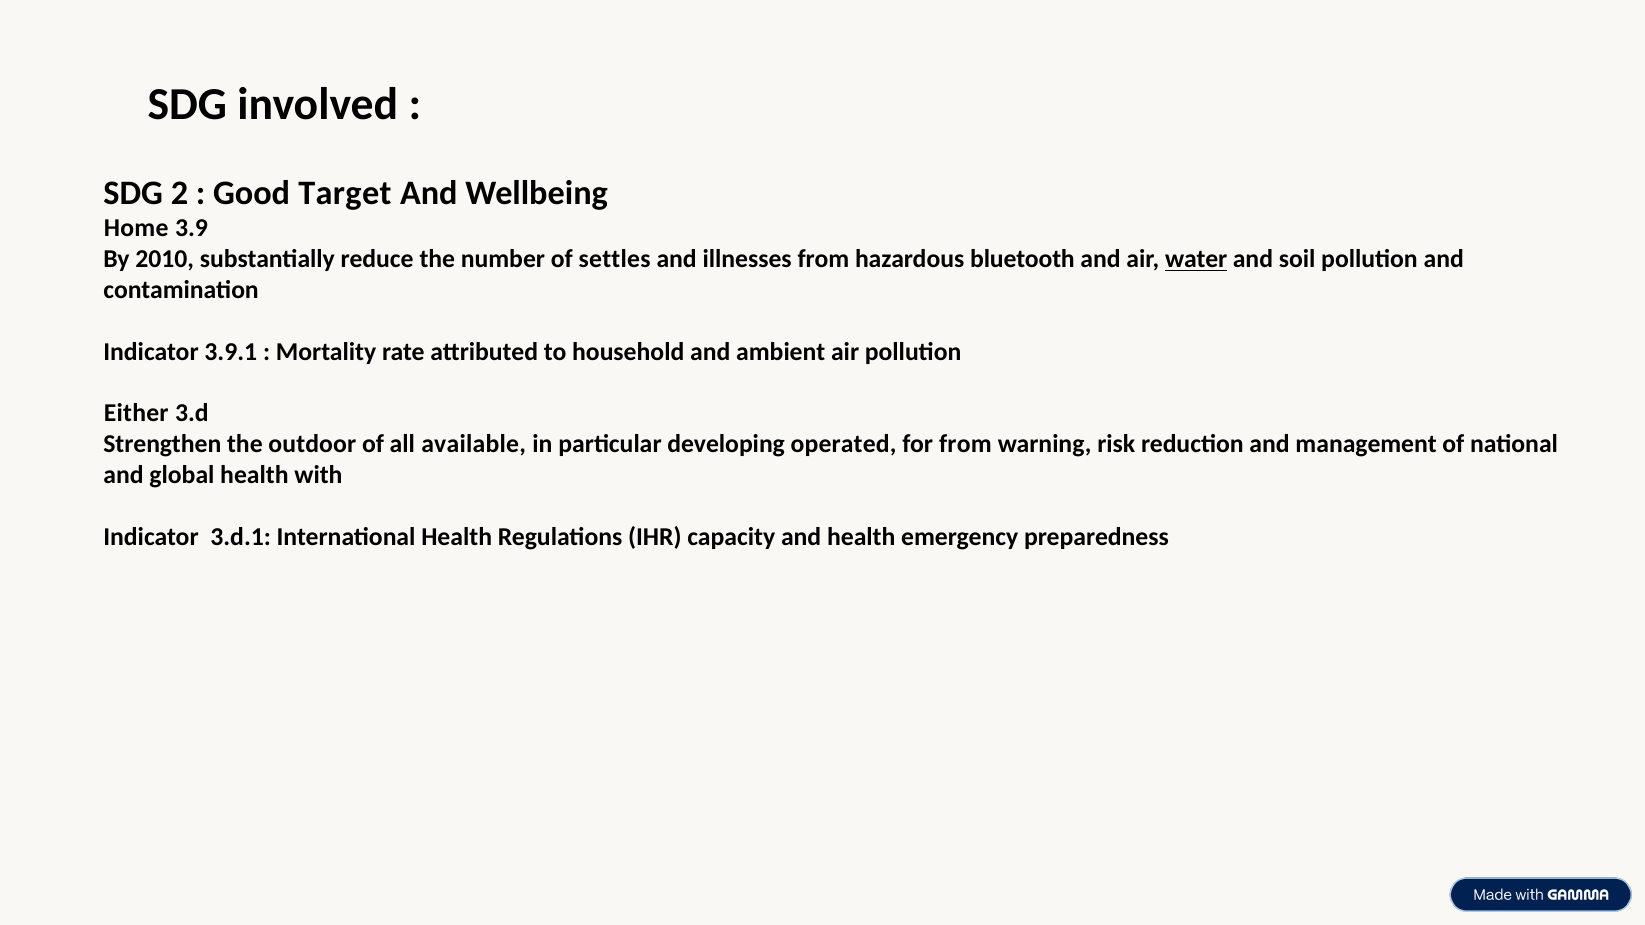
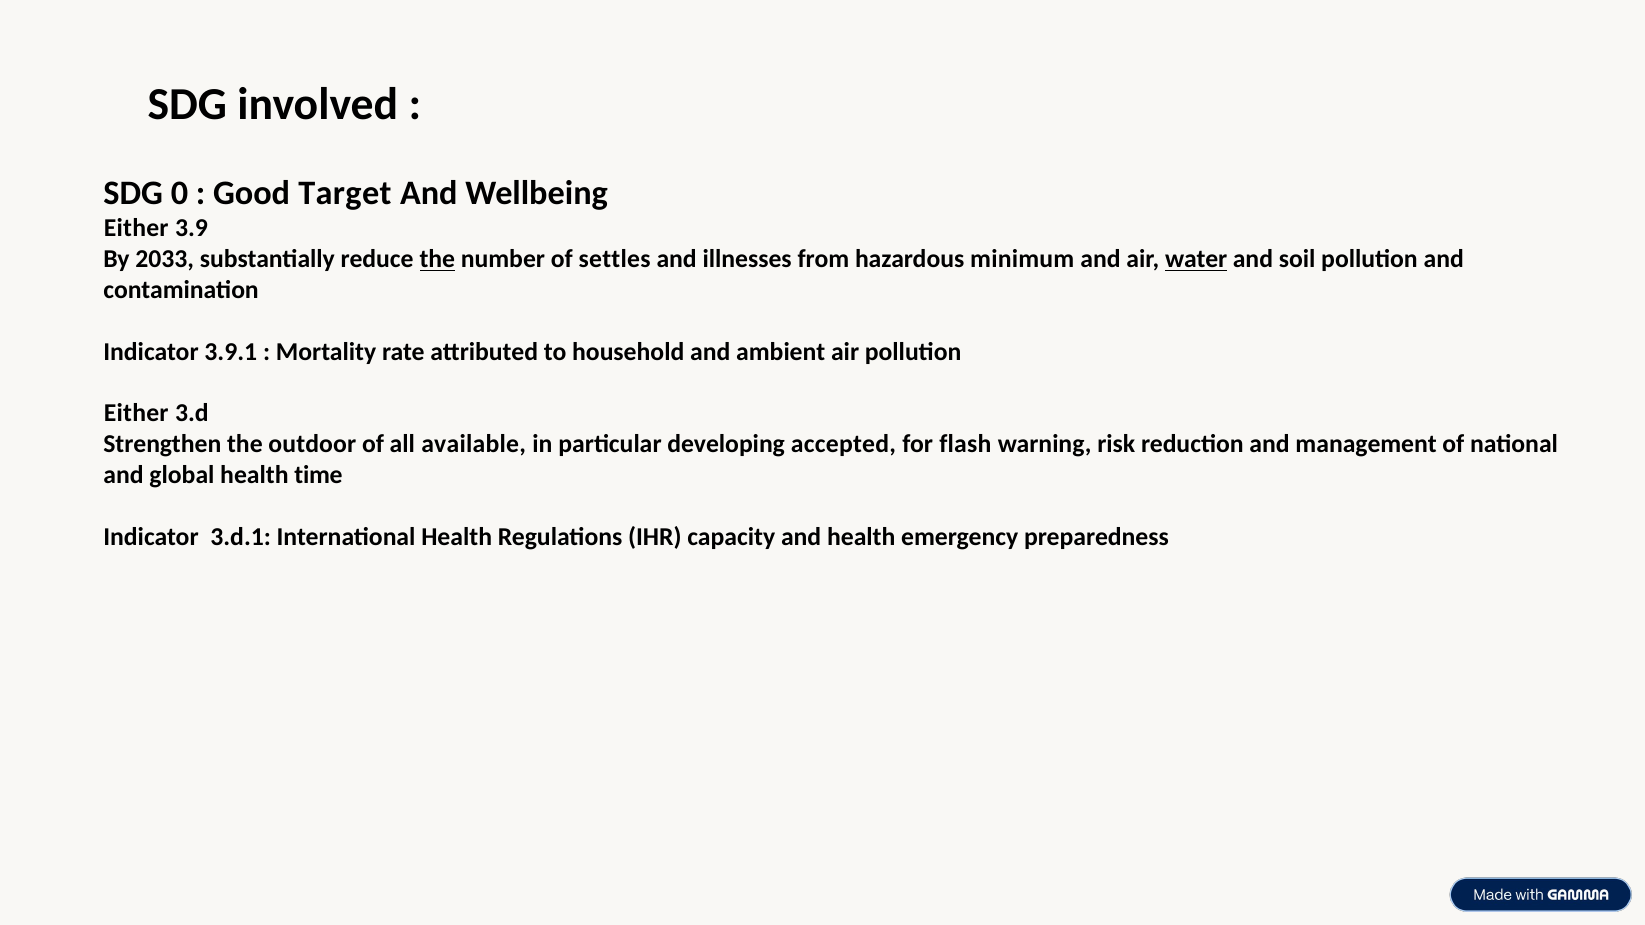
2: 2 -> 0 (180, 193)
Home: Home -> Either (136, 229)
2010: 2010 -> 2033 (165, 259)
the underline: none -> present (437, 259)
bluetooth: bluetooth -> minimum (1022, 259)
operated: operated -> accepted (843, 444)
for from: from -> flash (965, 444)
with: with -> time (319, 475)
